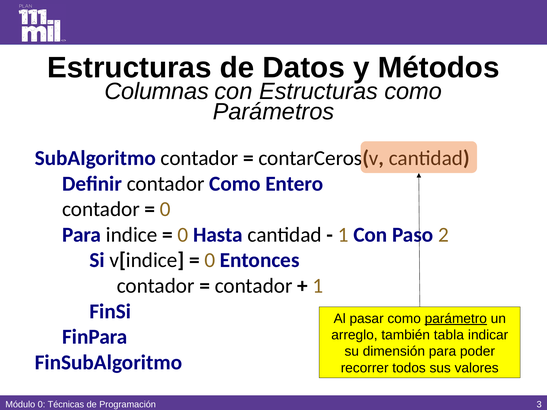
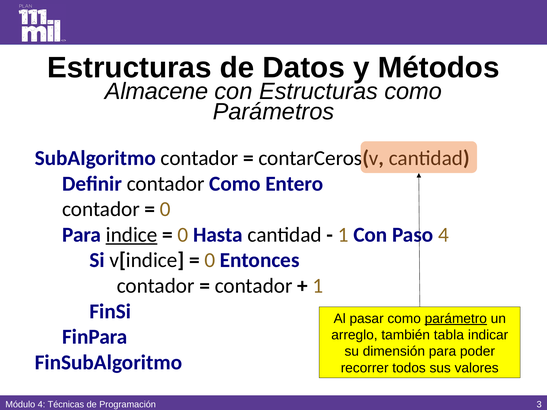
Columnas: Columnas -> Almacene (157, 91)
indice underline: none -> present (132, 235)
Paso 2: 2 -> 4 (443, 235)
Módulo 0: 0 -> 4 (41, 405)
